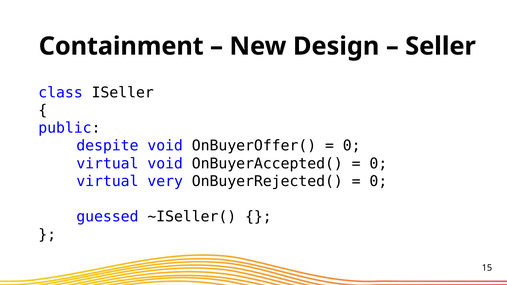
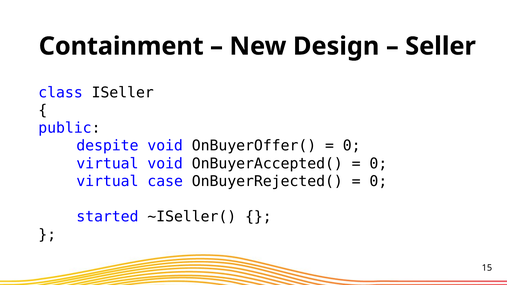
very: very -> case (165, 181)
guessed: guessed -> started (107, 217)
